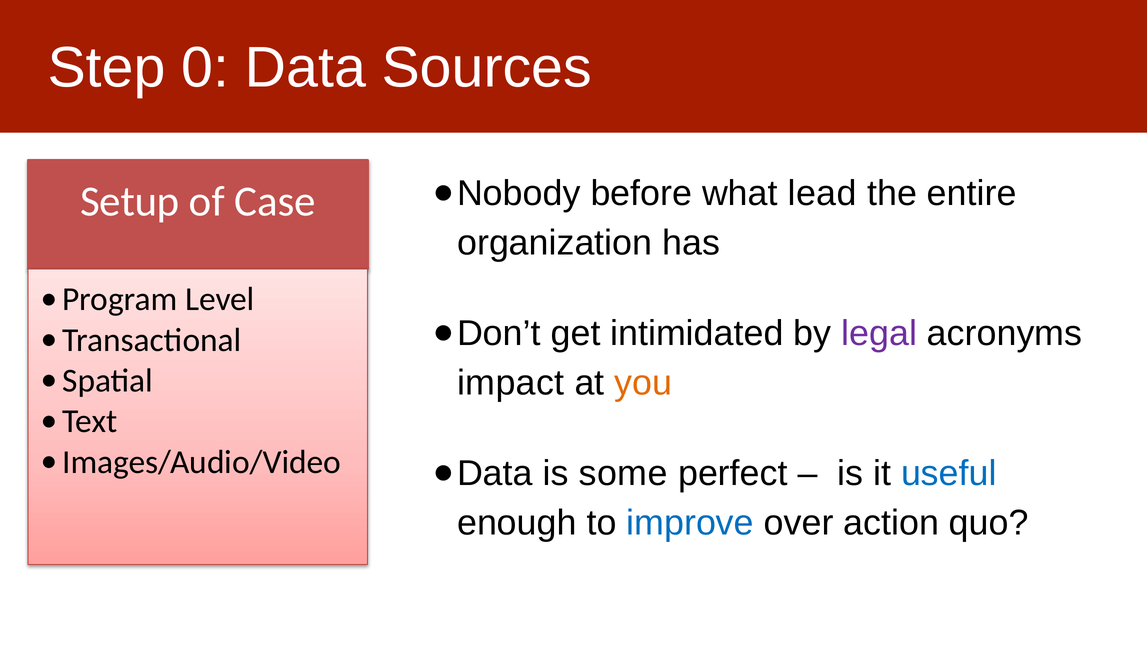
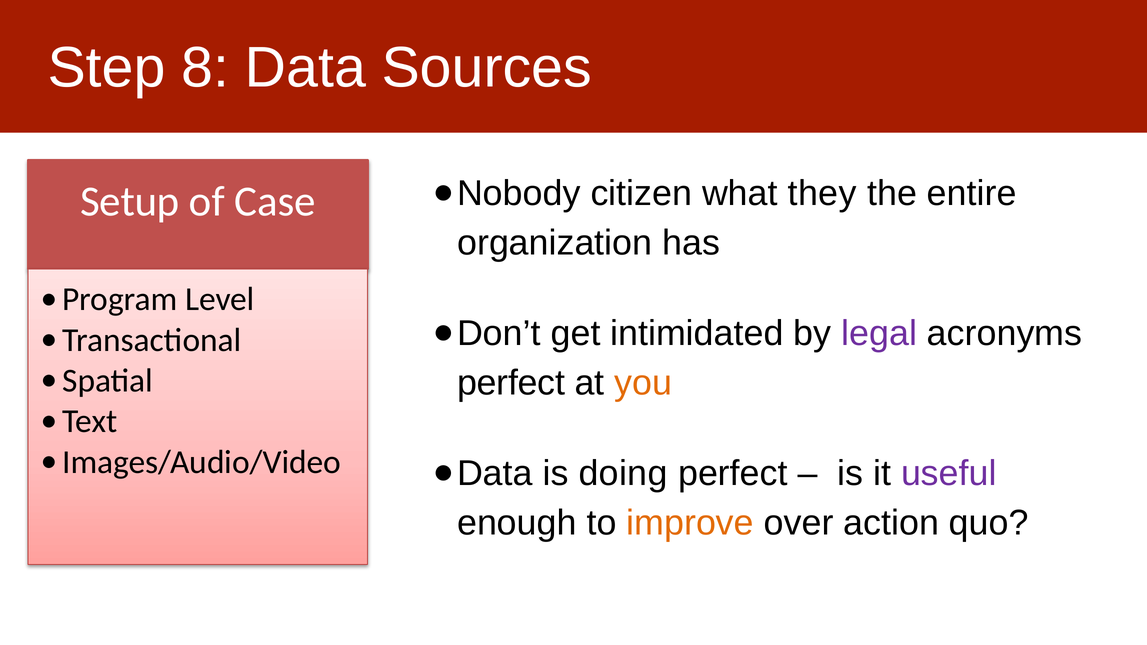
0: 0 -> 8 (205, 68)
before: before -> citizen (641, 194)
lead: lead -> they (822, 194)
impact: impact -> perfect (511, 383)
some: some -> doing (623, 474)
useful colour: blue -> purple (949, 474)
improve colour: blue -> orange (690, 523)
